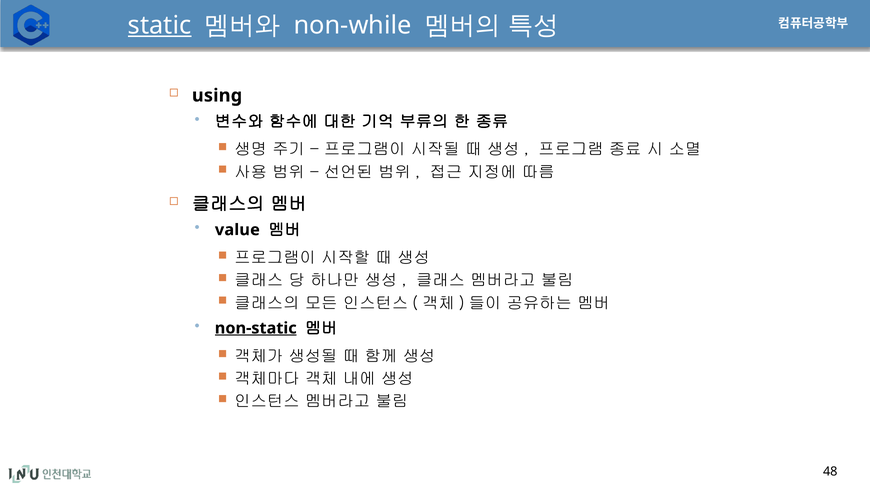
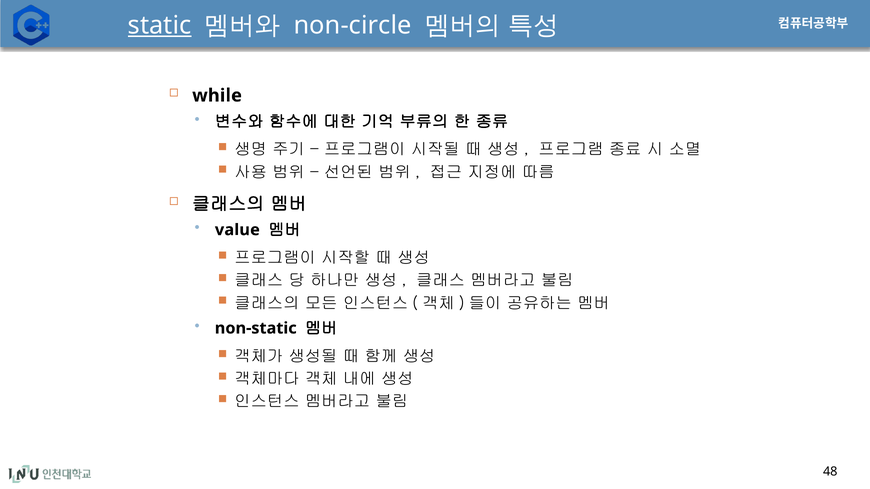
non-while: non-while -> non-circle (353, 25)
using: using -> while (217, 96)
non-static underline: present -> none (256, 328)
